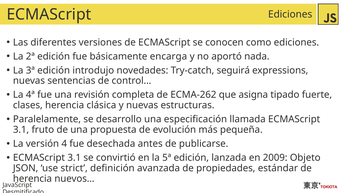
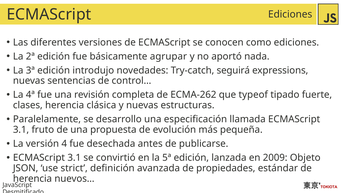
encarga: encarga -> agrupar (168, 56)
asigna: asigna -> typeof (253, 95)
